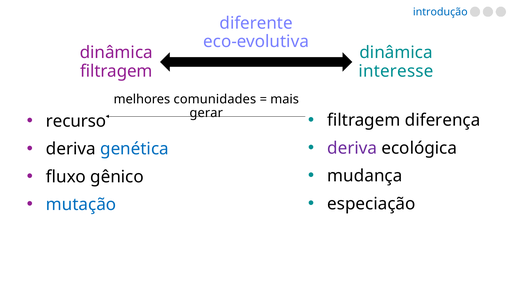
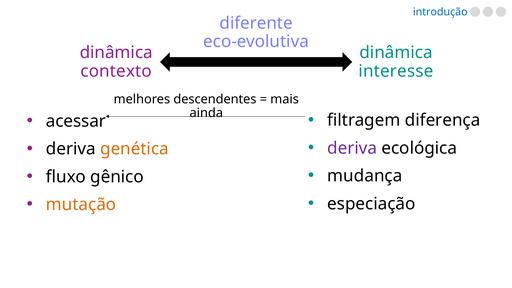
filtragem: filtragem -> contexto (116, 71)
comunidades: comunidades -> descendentes (215, 99)
gerar: gerar -> ainda (206, 113)
recurso: recurso -> acessar (76, 121)
genética colour: blue -> orange (135, 149)
mutação colour: blue -> orange (81, 205)
